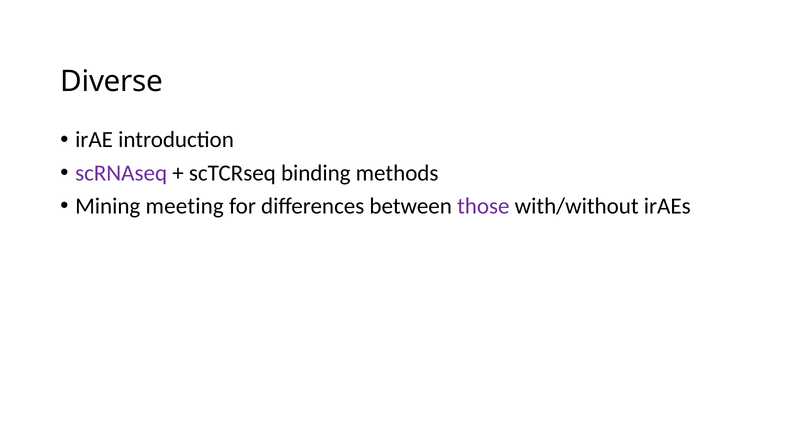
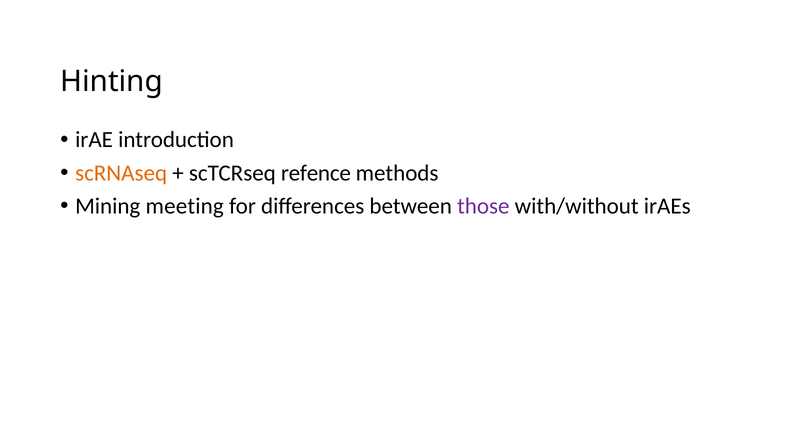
Diverse: Diverse -> Hinting (112, 81)
scRNAseq colour: purple -> orange (121, 173)
binding: binding -> refence (316, 173)
